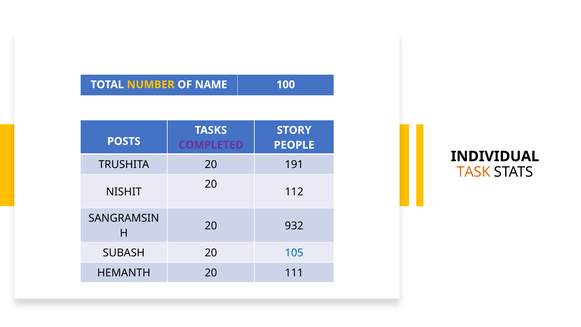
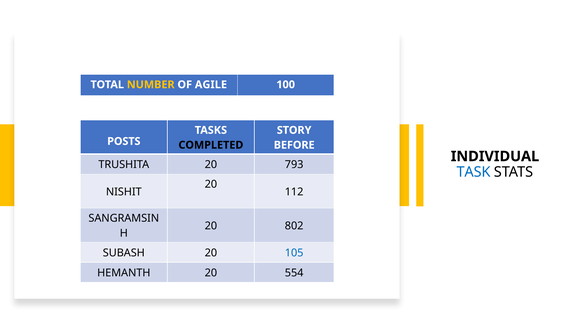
NAME: NAME -> AGILE (211, 85)
COMPLETED colour: purple -> black (211, 145)
PEOPLE: PEOPLE -> BEFORE (294, 145)
191: 191 -> 793 (294, 165)
TASK colour: orange -> blue (473, 172)
932: 932 -> 802 (294, 226)
111: 111 -> 554 (294, 273)
